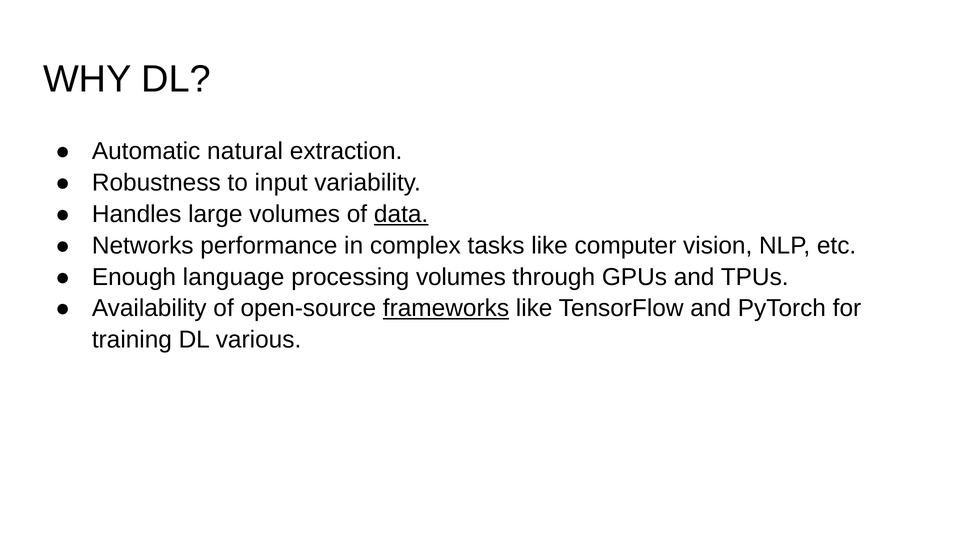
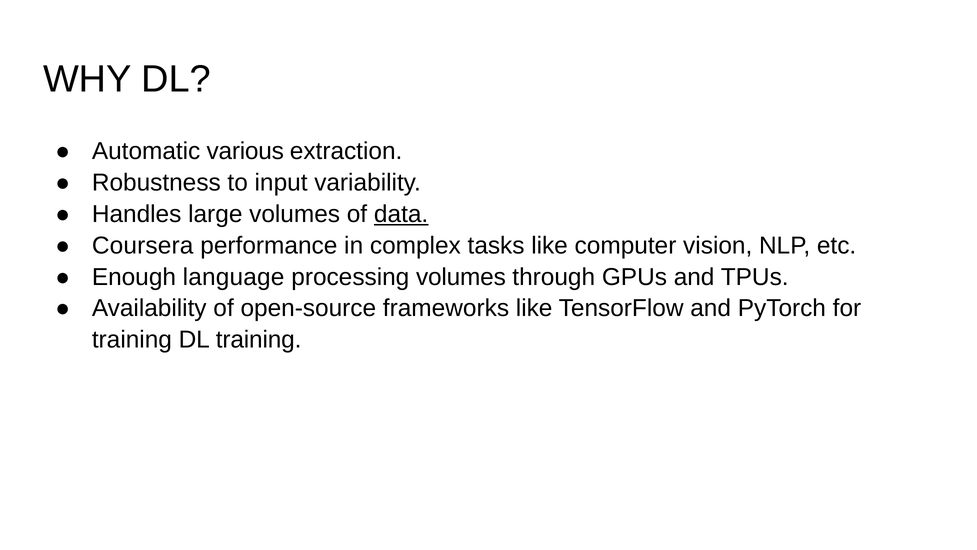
natural: natural -> various (245, 151)
Networks: Networks -> Coursera (143, 245)
frameworks underline: present -> none (446, 308)
DL various: various -> training (259, 340)
